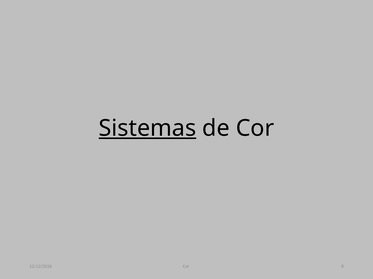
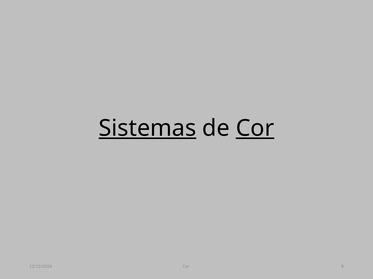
Cor underline: none -> present (255, 129)
